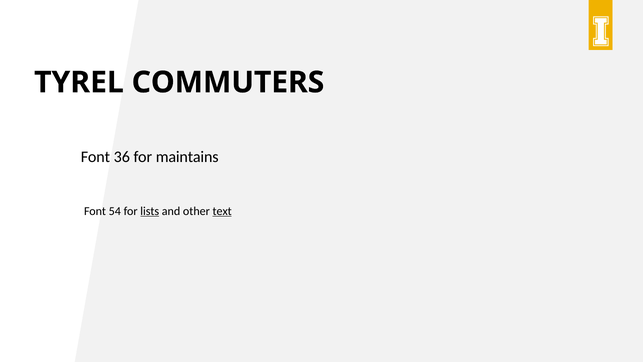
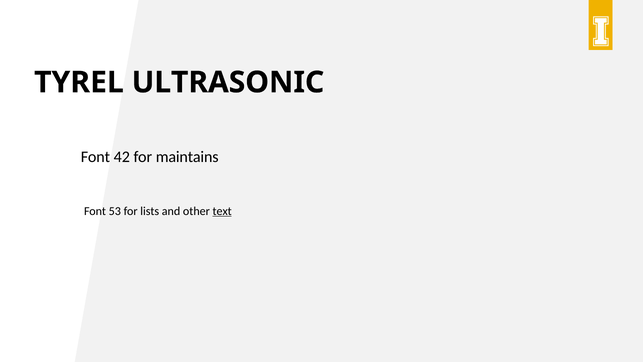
COMMUTERS: COMMUTERS -> ULTRASONIC (228, 82)
36: 36 -> 42 (122, 157)
54: 54 -> 53 (115, 211)
lists underline: present -> none (150, 211)
